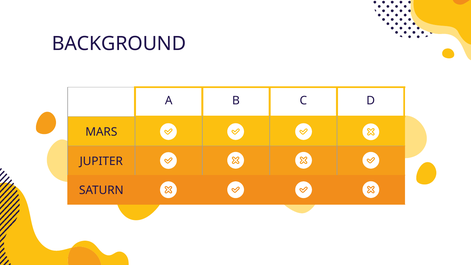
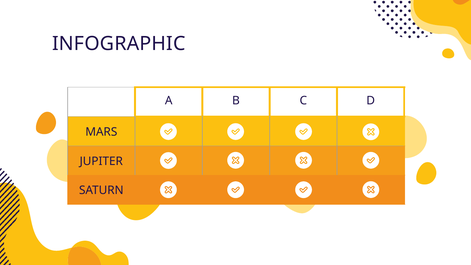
BACKGROUND: BACKGROUND -> INFOGRAPHIC (119, 44)
